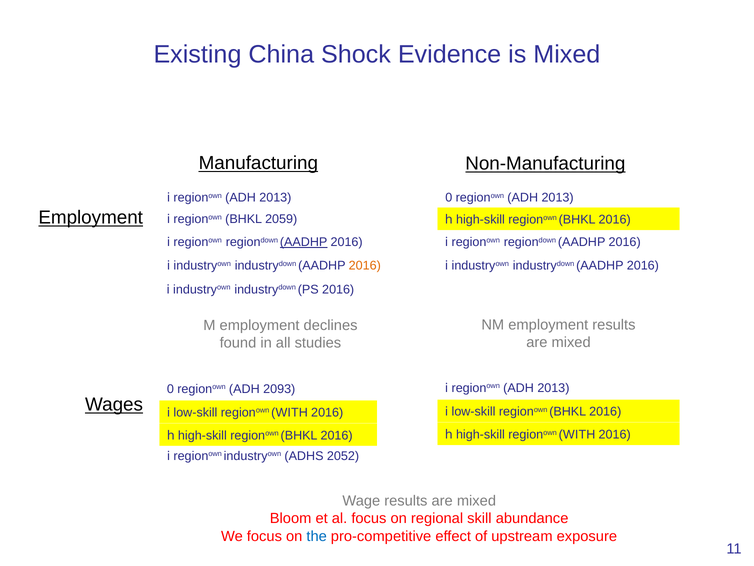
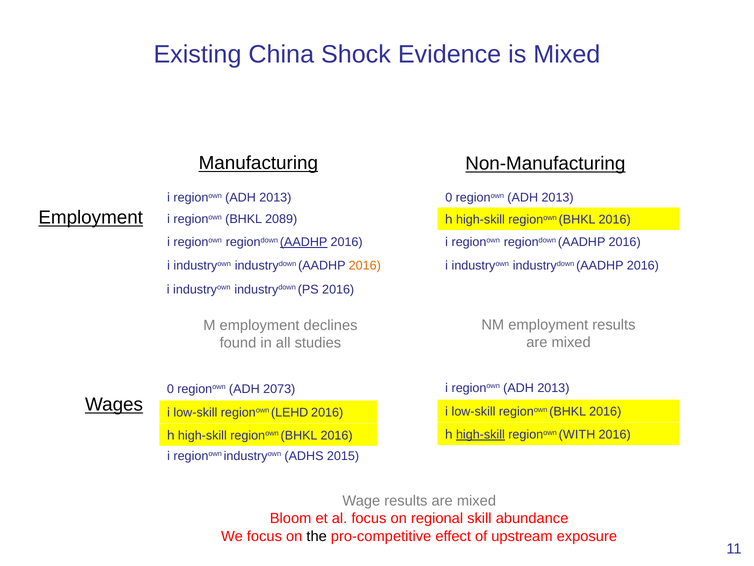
2059: 2059 -> 2089 (281, 219)
2093: 2093 -> 2073 (279, 389)
low-skill regionown WITH: WITH -> LEHD (290, 412)
high-skill underline: none -> present (480, 434)
2052: 2052 -> 2015 (343, 456)
the colour: blue -> black (317, 536)
